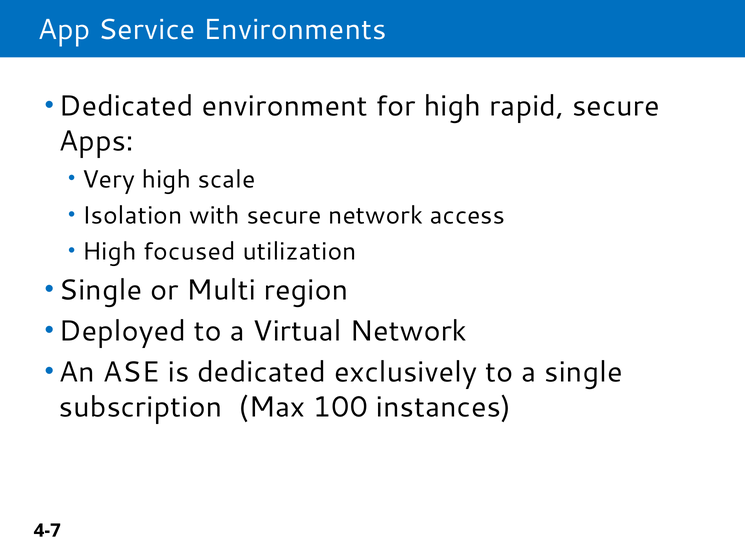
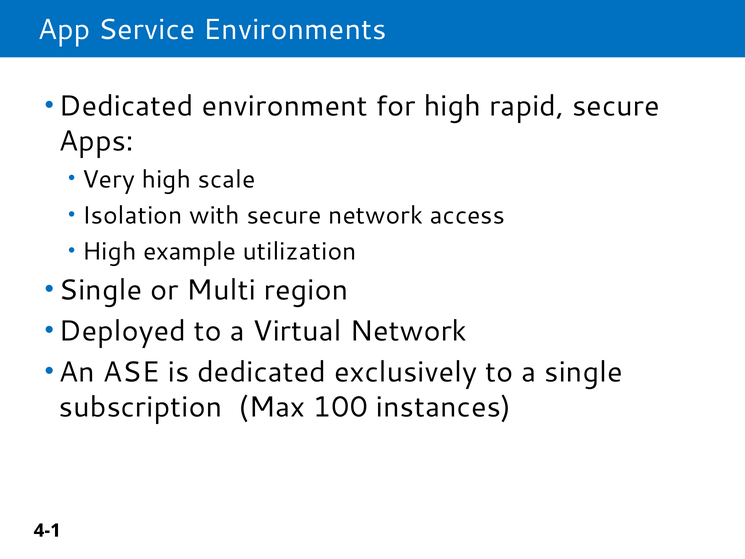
focused: focused -> example (190, 251)
4-7: 4-7 -> 4-1 (47, 530)
